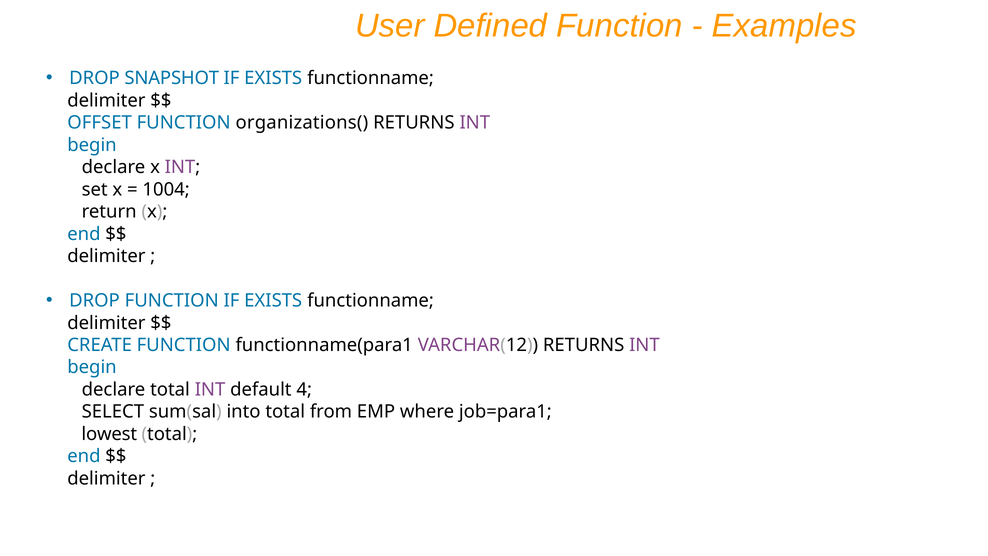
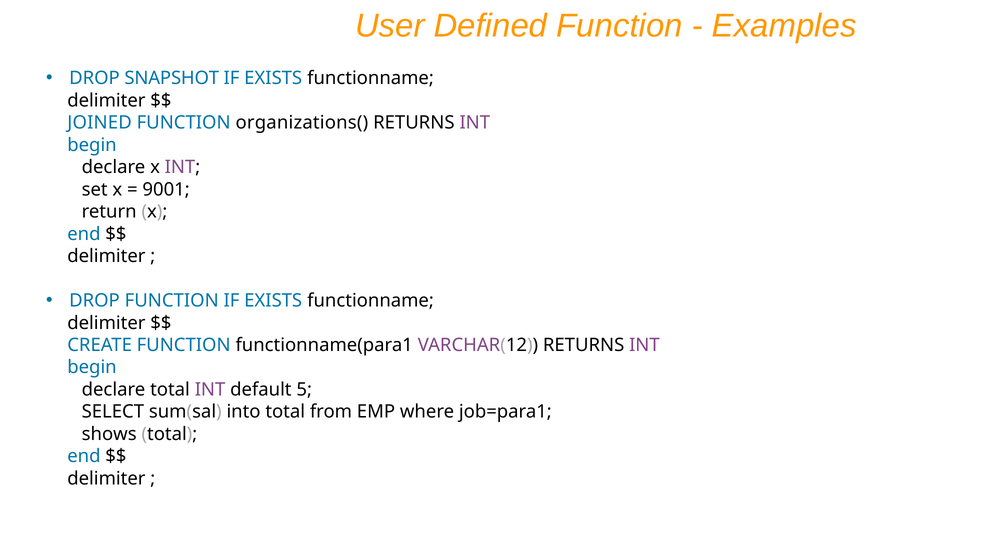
OFFSET: OFFSET -> JOINED (100, 123)
1004: 1004 -> 9001 (166, 189)
4: 4 -> 5 (304, 389)
lowest: lowest -> shows (109, 434)
